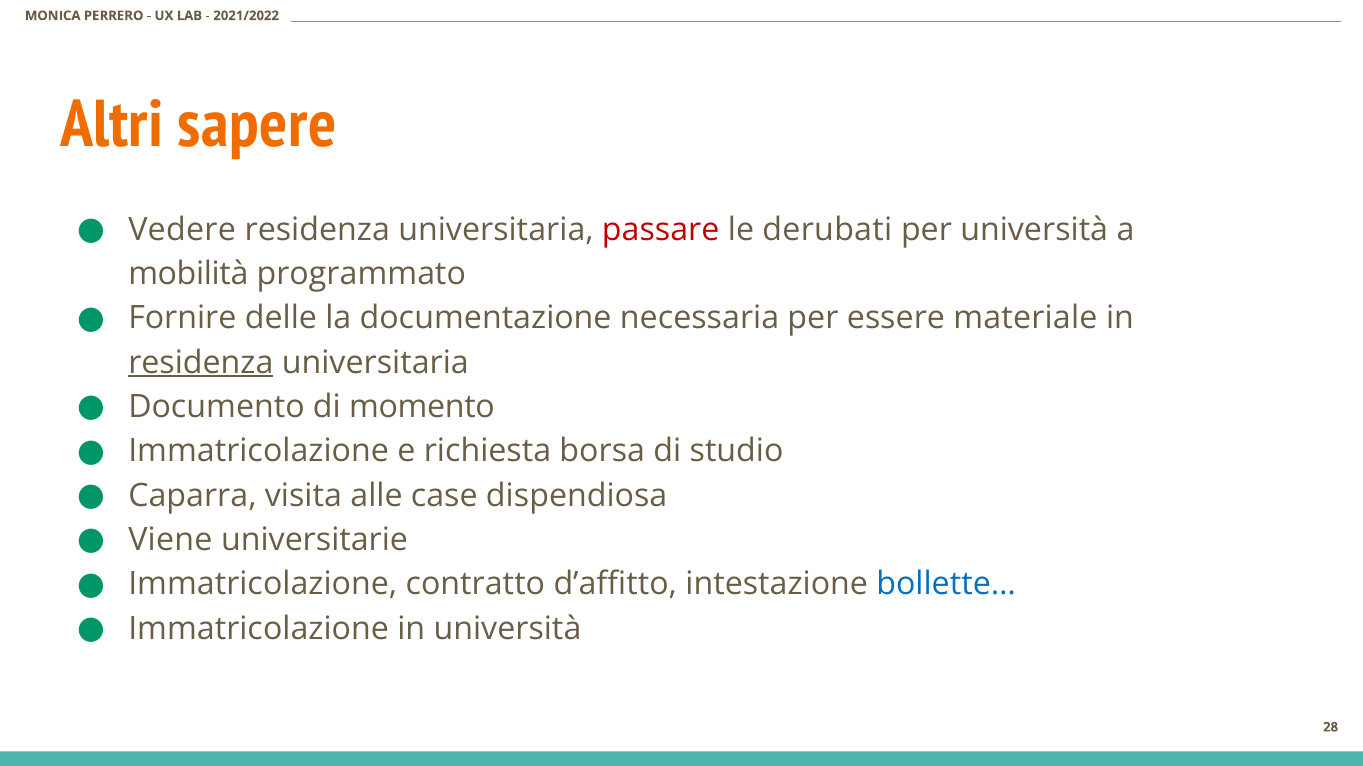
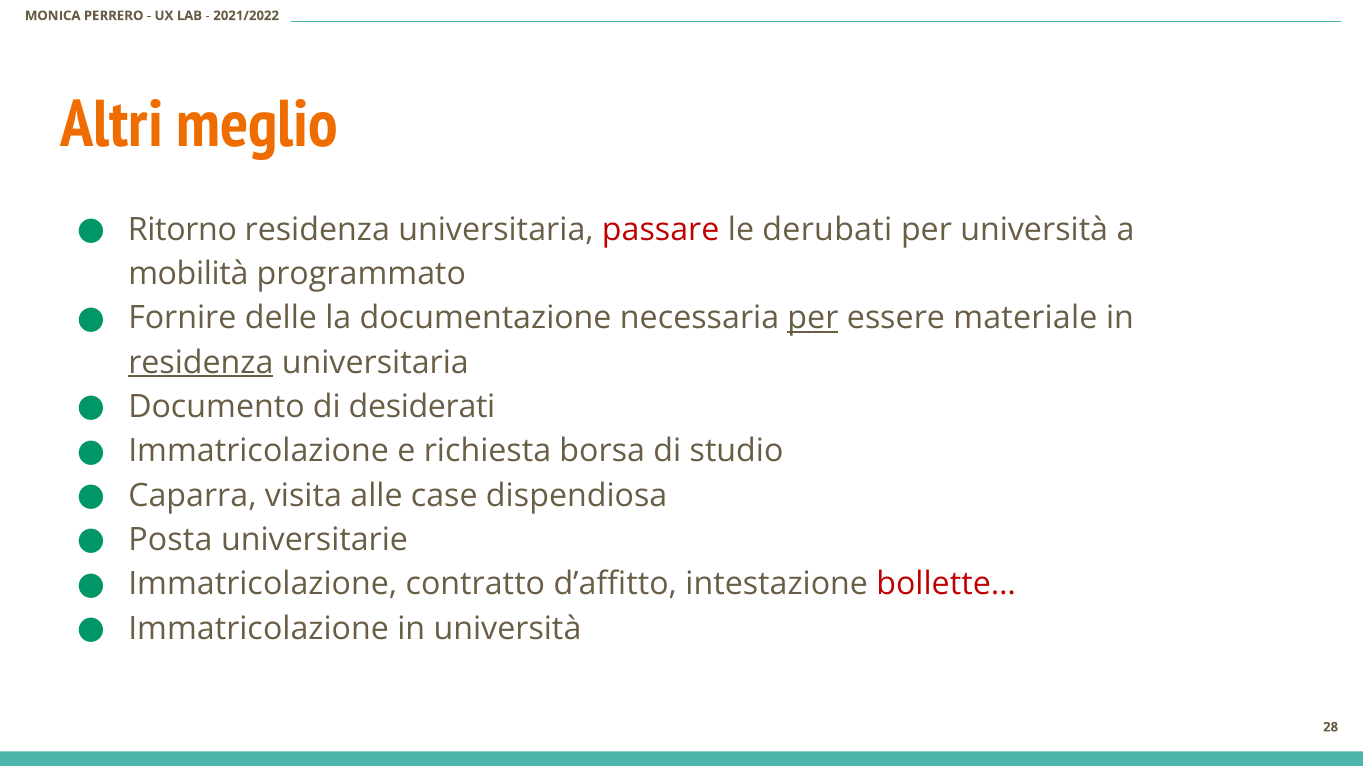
sapere: sapere -> meglio (257, 124)
Vedere: Vedere -> Ritorno (182, 230)
per underline: none -> present (813, 318)
momento: momento -> desiderati (422, 407)
Viene: Viene -> Posta (170, 540)
bollette… colour: blue -> red (946, 585)
